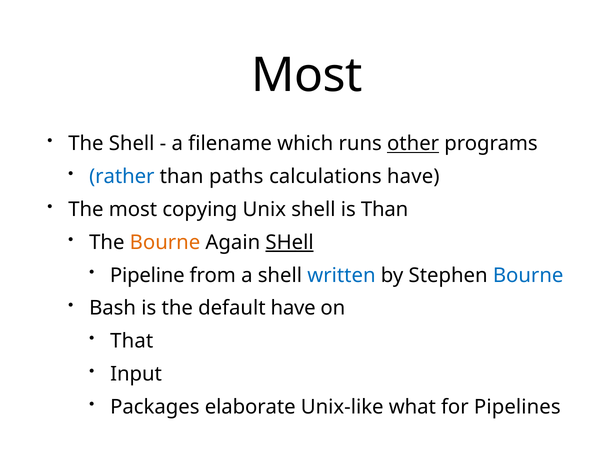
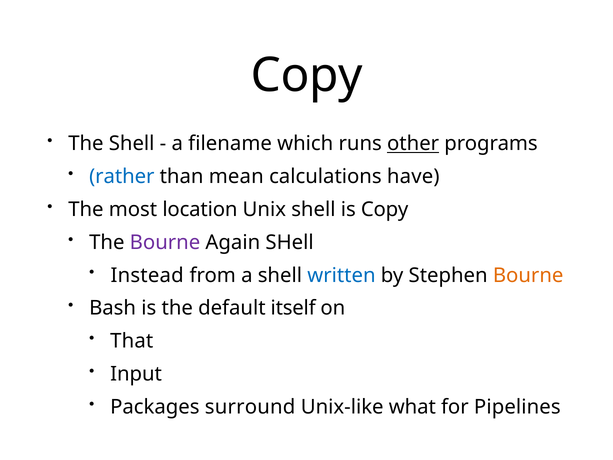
Most: Most -> Copy (307, 75)
paths: paths -> mean (236, 176)
copying: copying -> location (200, 209)
is Than: Than -> Copy (385, 209)
Bourne colour: orange -> purple (165, 242)
SHell underline: present -> none (290, 242)
Pipeline: Pipeline -> Instead (147, 275)
Bourne colour: blue -> orange (528, 275)
default have: have -> itself (293, 308)
elaborate: elaborate -> surround (250, 407)
